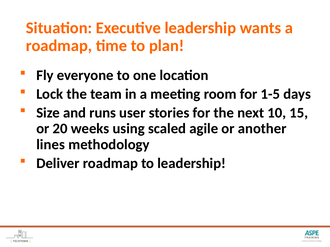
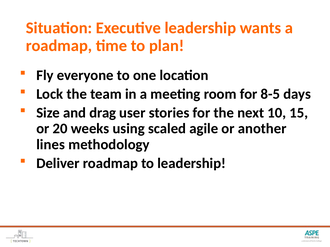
1-5: 1-5 -> 8-5 (270, 94)
runs: runs -> drag (103, 113)
